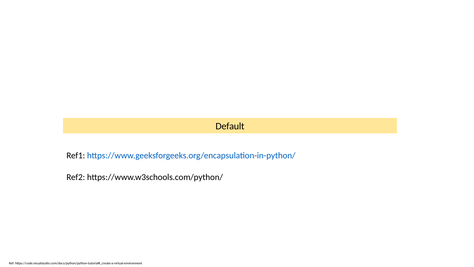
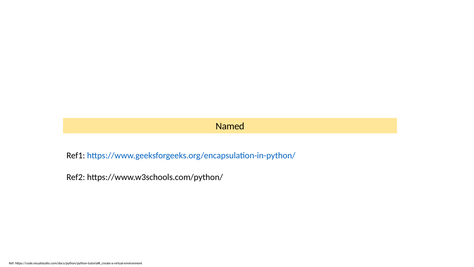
Default: Default -> Named (230, 126)
